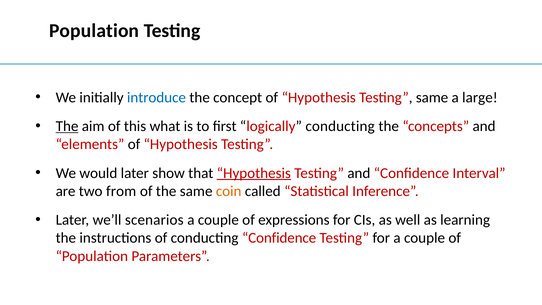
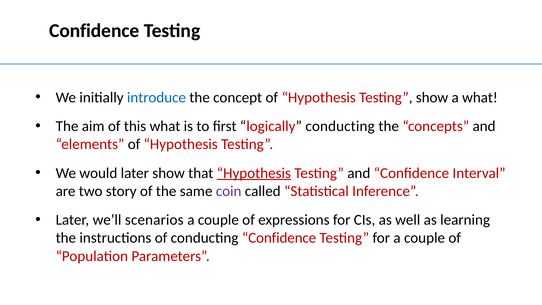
Population: Population -> Confidence (94, 31)
Testing same: same -> show (432, 97)
a large: large -> what (480, 97)
The underline: present -> none (67, 126)
from: from -> story (121, 191)
coin colour: orange -> purple (229, 191)
